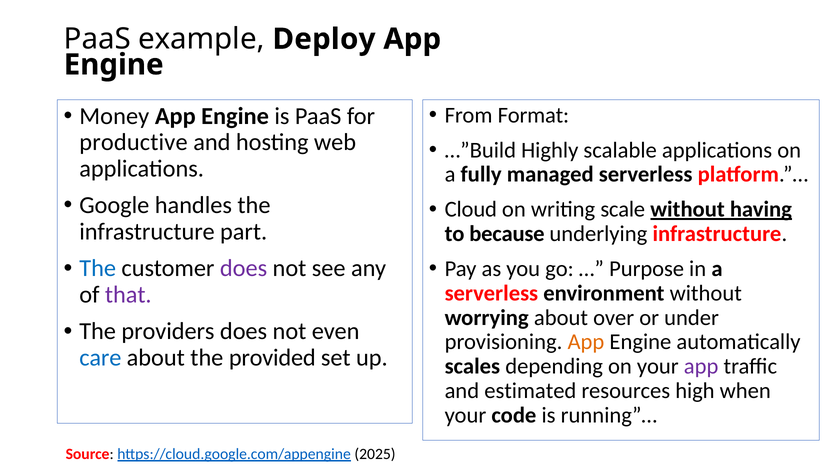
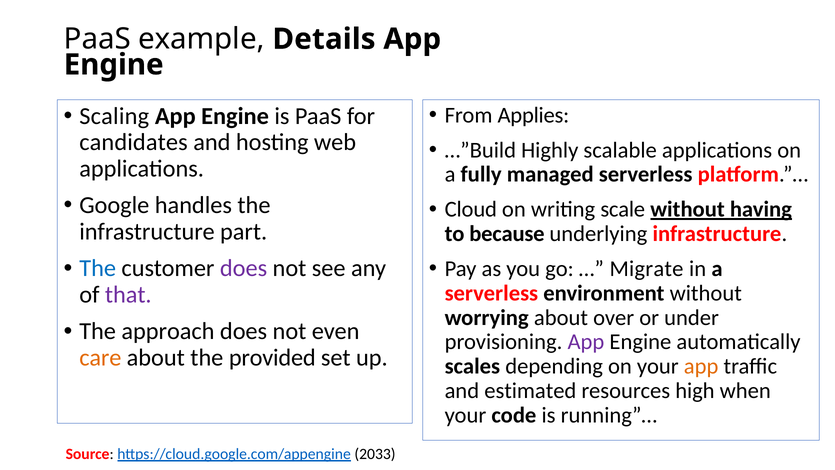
Deploy: Deploy -> Details (324, 39)
Format: Format -> Applies (533, 115)
Money: Money -> Scaling (114, 116)
productive: productive -> candidates (133, 142)
Purpose: Purpose -> Migrate (647, 269)
providers: providers -> approach (168, 331)
App colour: orange -> purple (586, 342)
care colour: blue -> orange (100, 357)
app colour: purple -> orange (701, 366)
2025: 2025 -> 2033 (375, 454)
